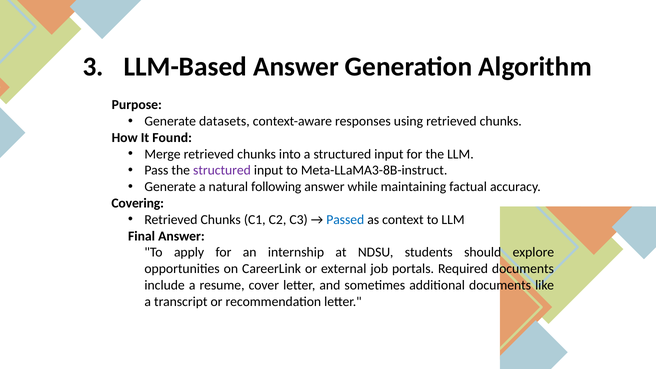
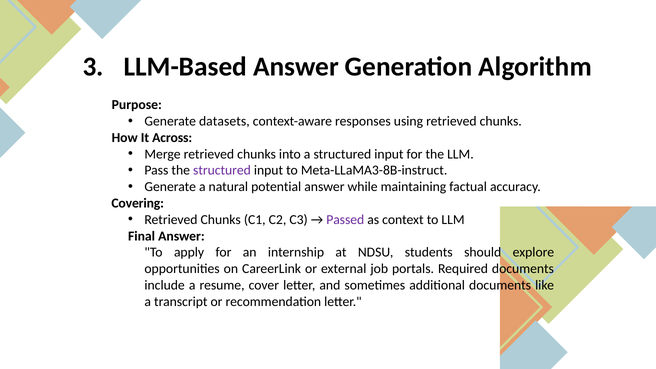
Found: Found -> Across (172, 138)
following: following -> potential (276, 187)
Passed colour: blue -> purple (345, 220)
